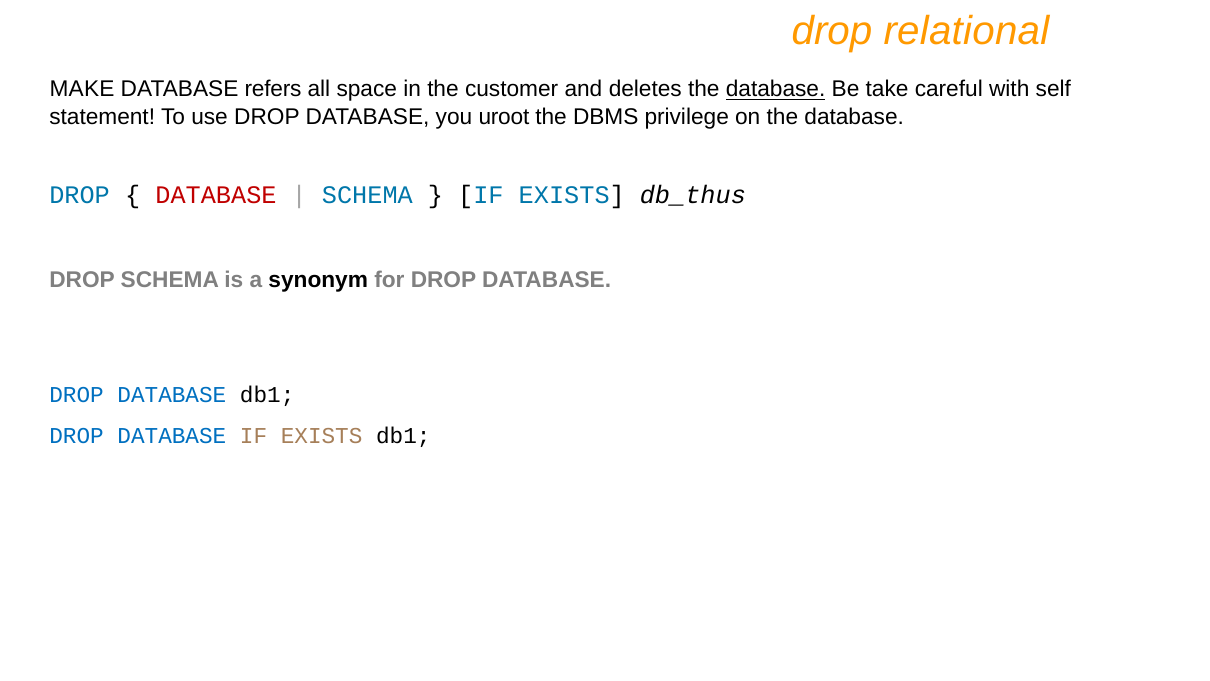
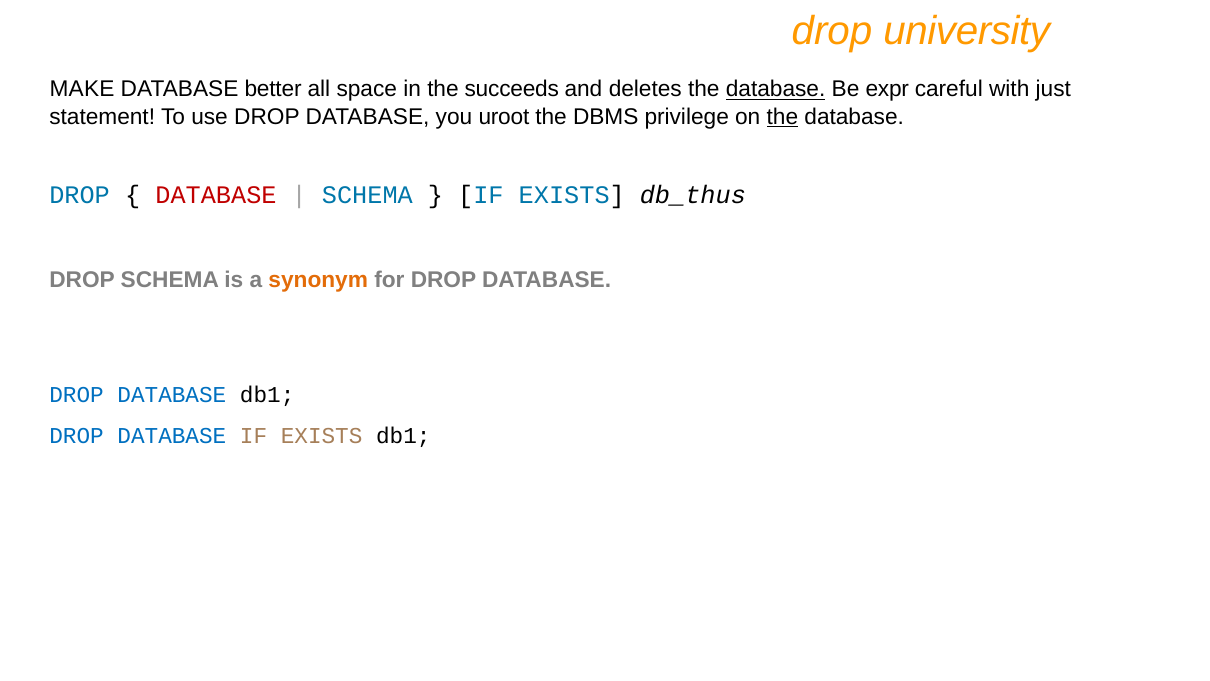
relational: relational -> university (967, 31)
refers: refers -> better (273, 89)
customer: customer -> succeeds (512, 89)
take: take -> expr (887, 89)
self: self -> just (1053, 89)
the underline: none -> present (782, 117)
synonym colour: black -> orange (318, 279)
